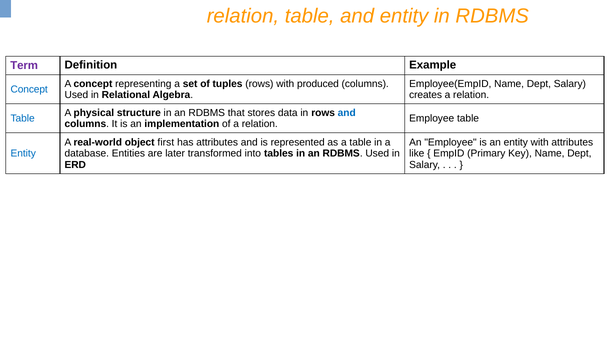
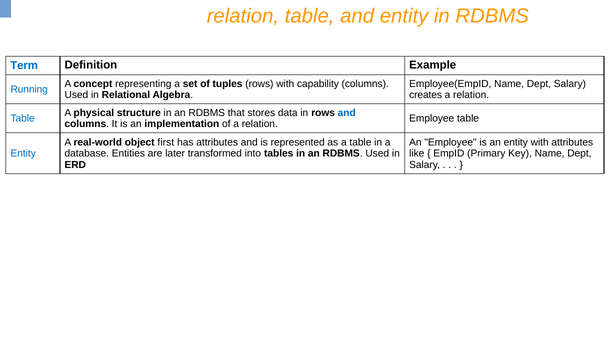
Term colour: purple -> blue (24, 66)
produced: produced -> capability (318, 84)
Concept: Concept -> Running (29, 89)
